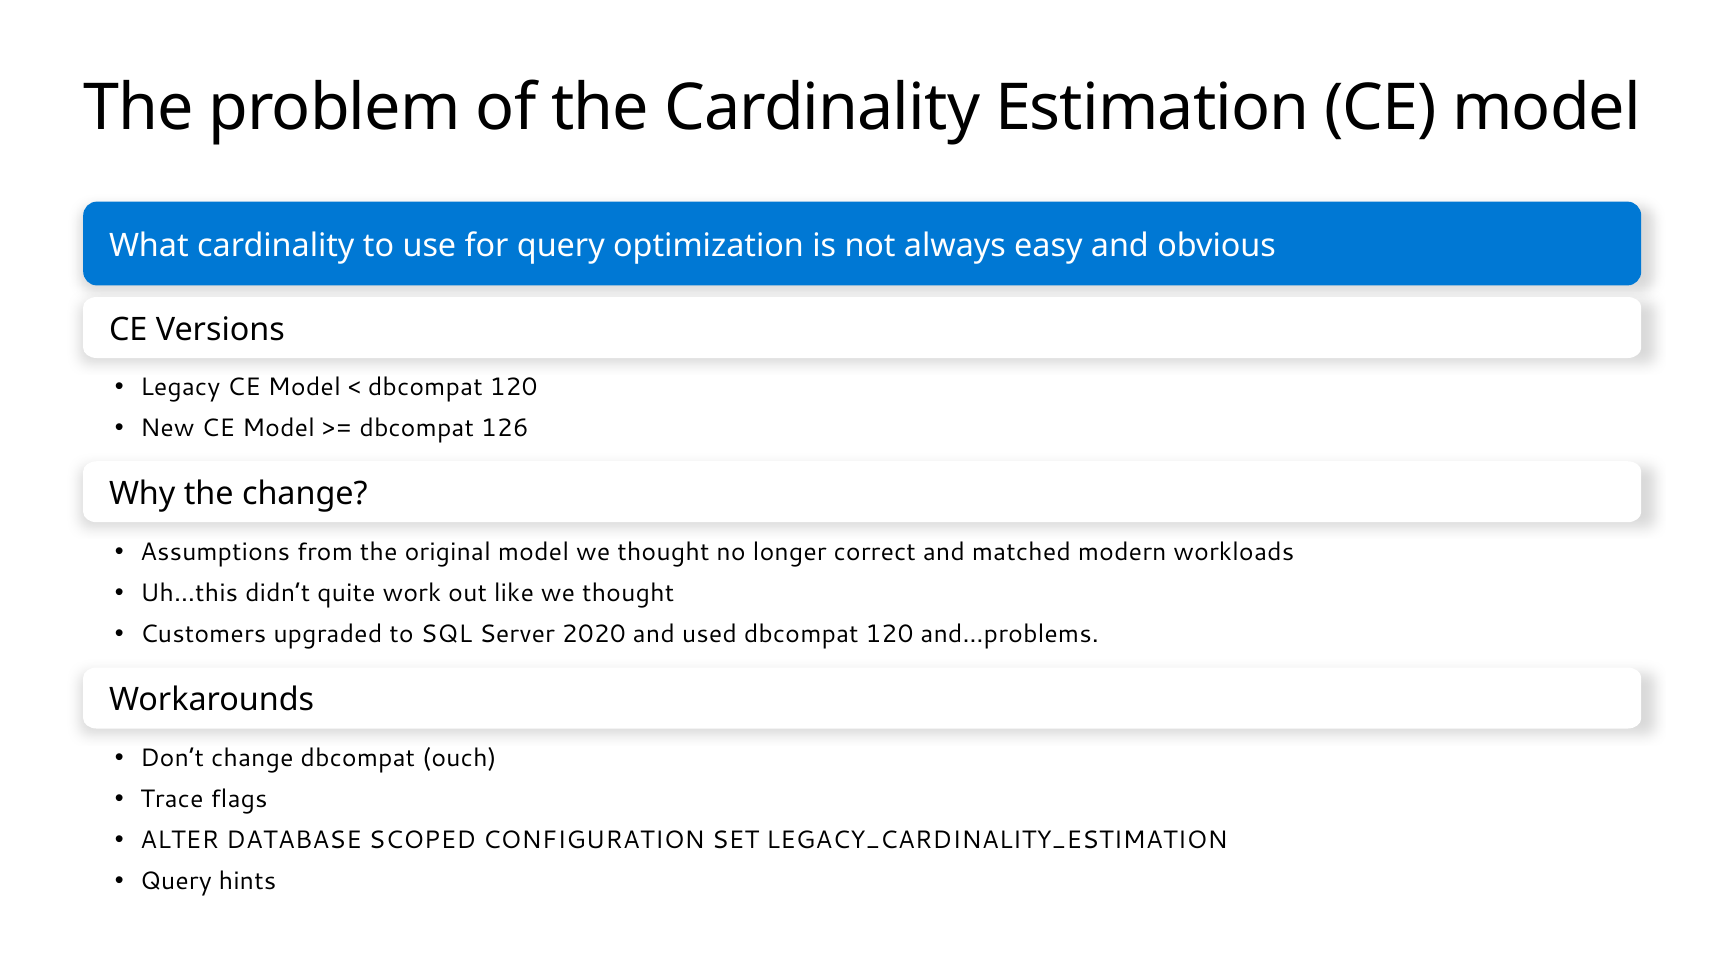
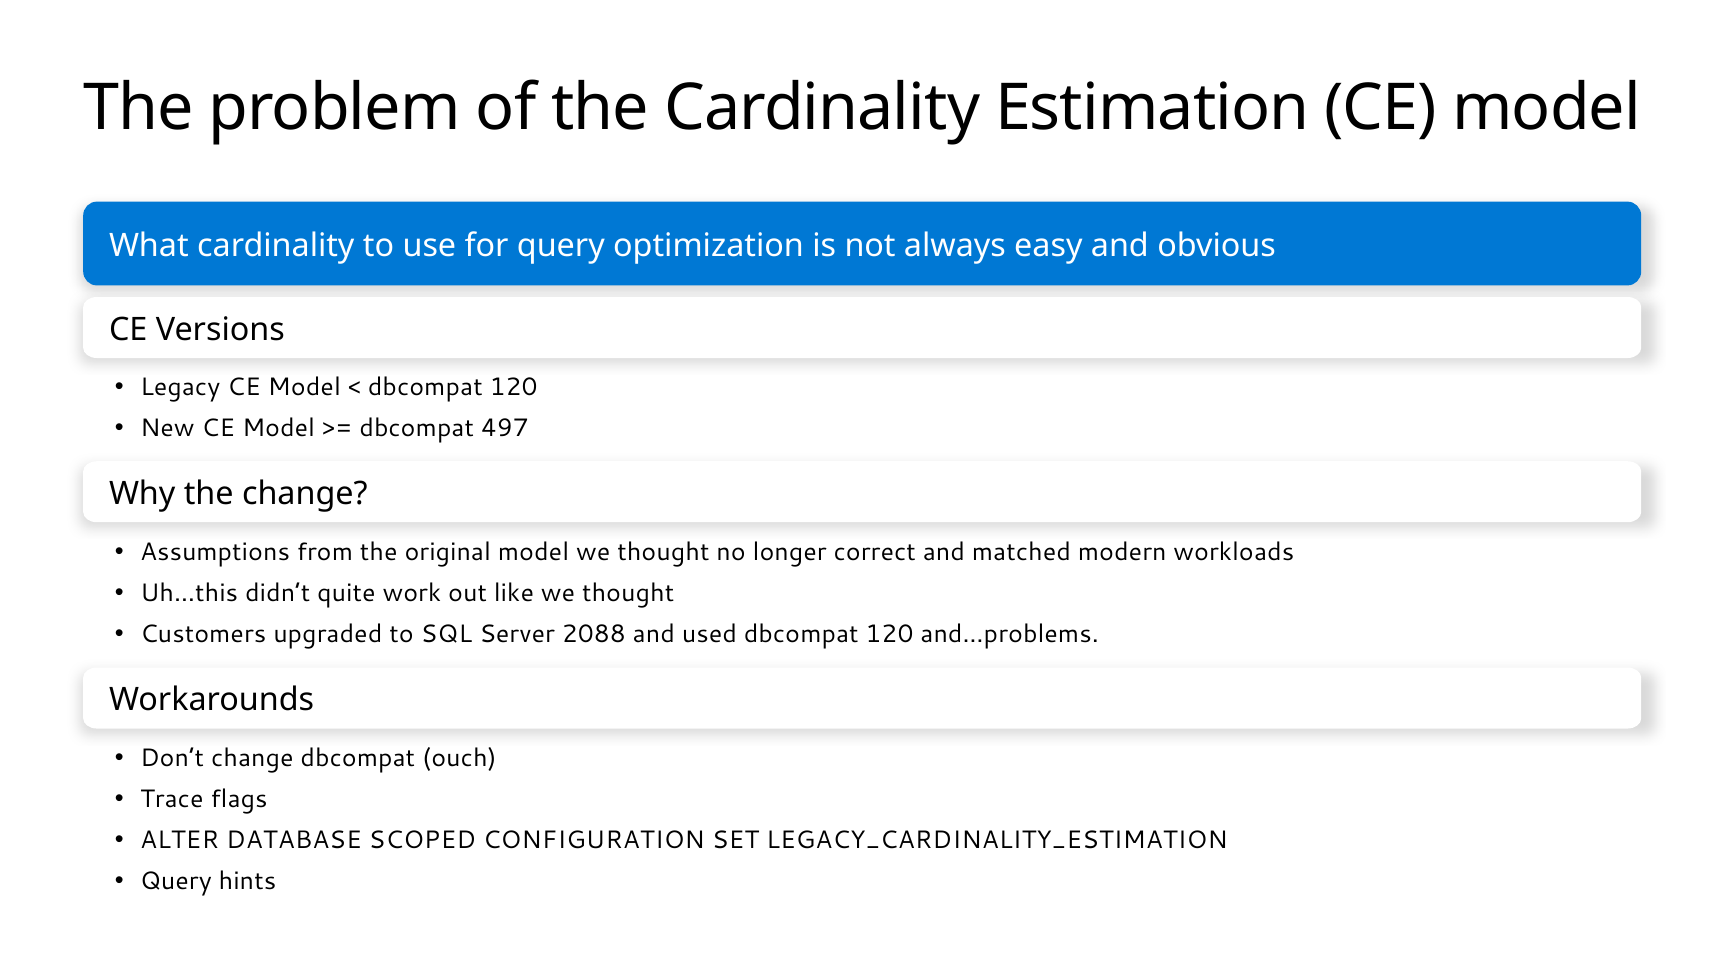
126: 126 -> 497 (505, 428)
2020: 2020 -> 2088 (594, 634)
